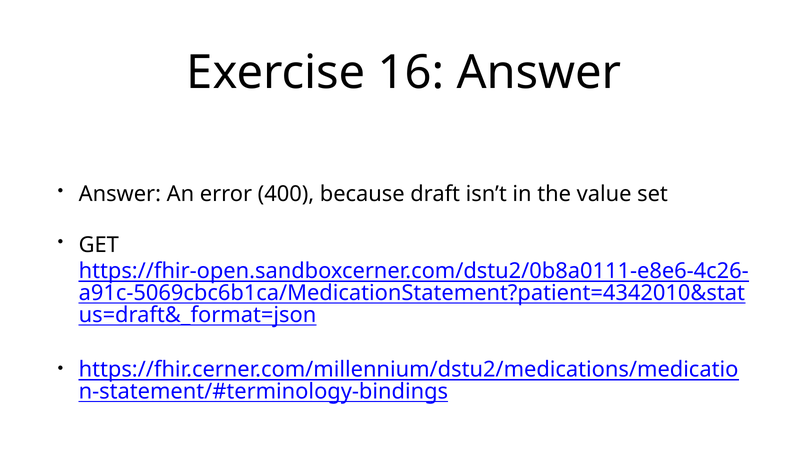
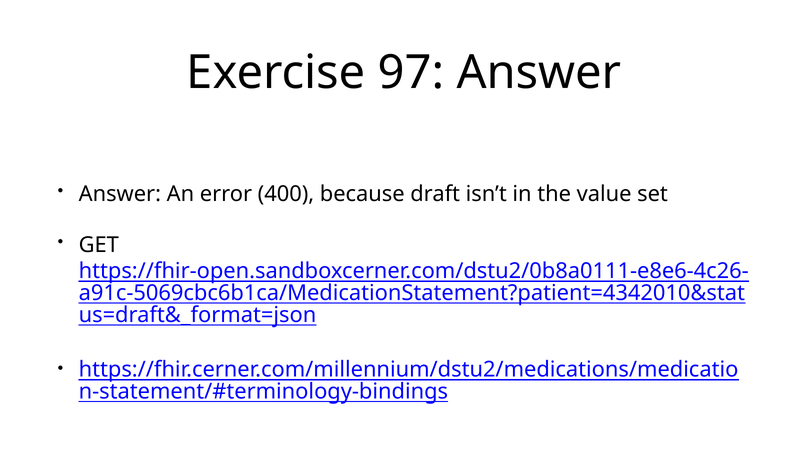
16: 16 -> 97 (411, 73)
